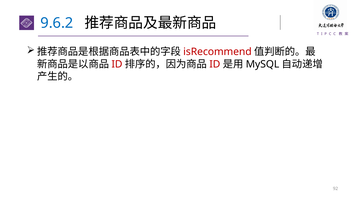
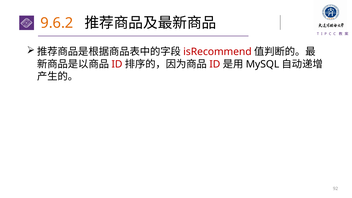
9.6.2 colour: blue -> orange (57, 23)
